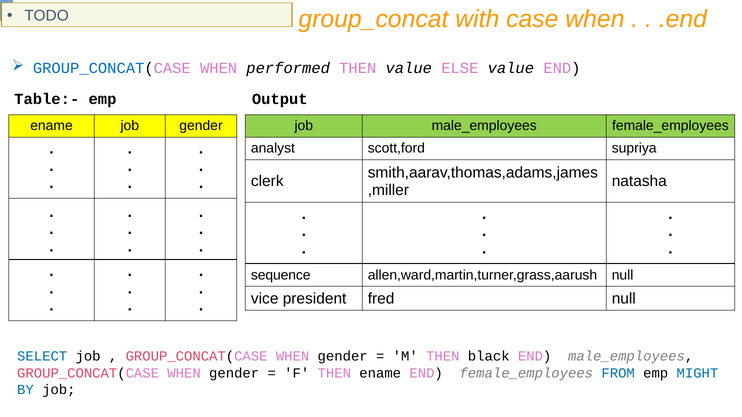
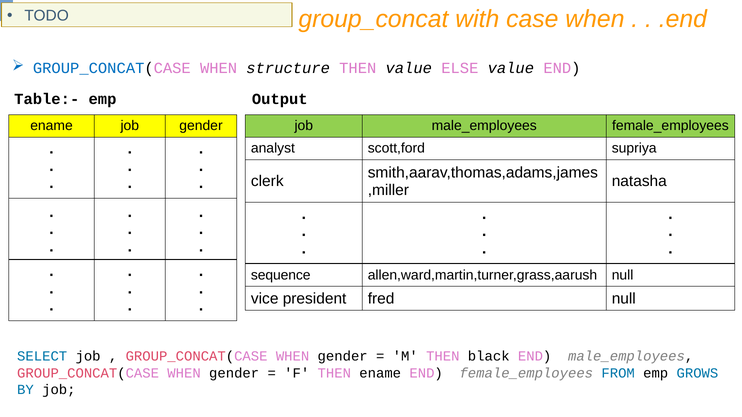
performed: performed -> structure (288, 68)
MIGHT: MIGHT -> GROWS (697, 373)
